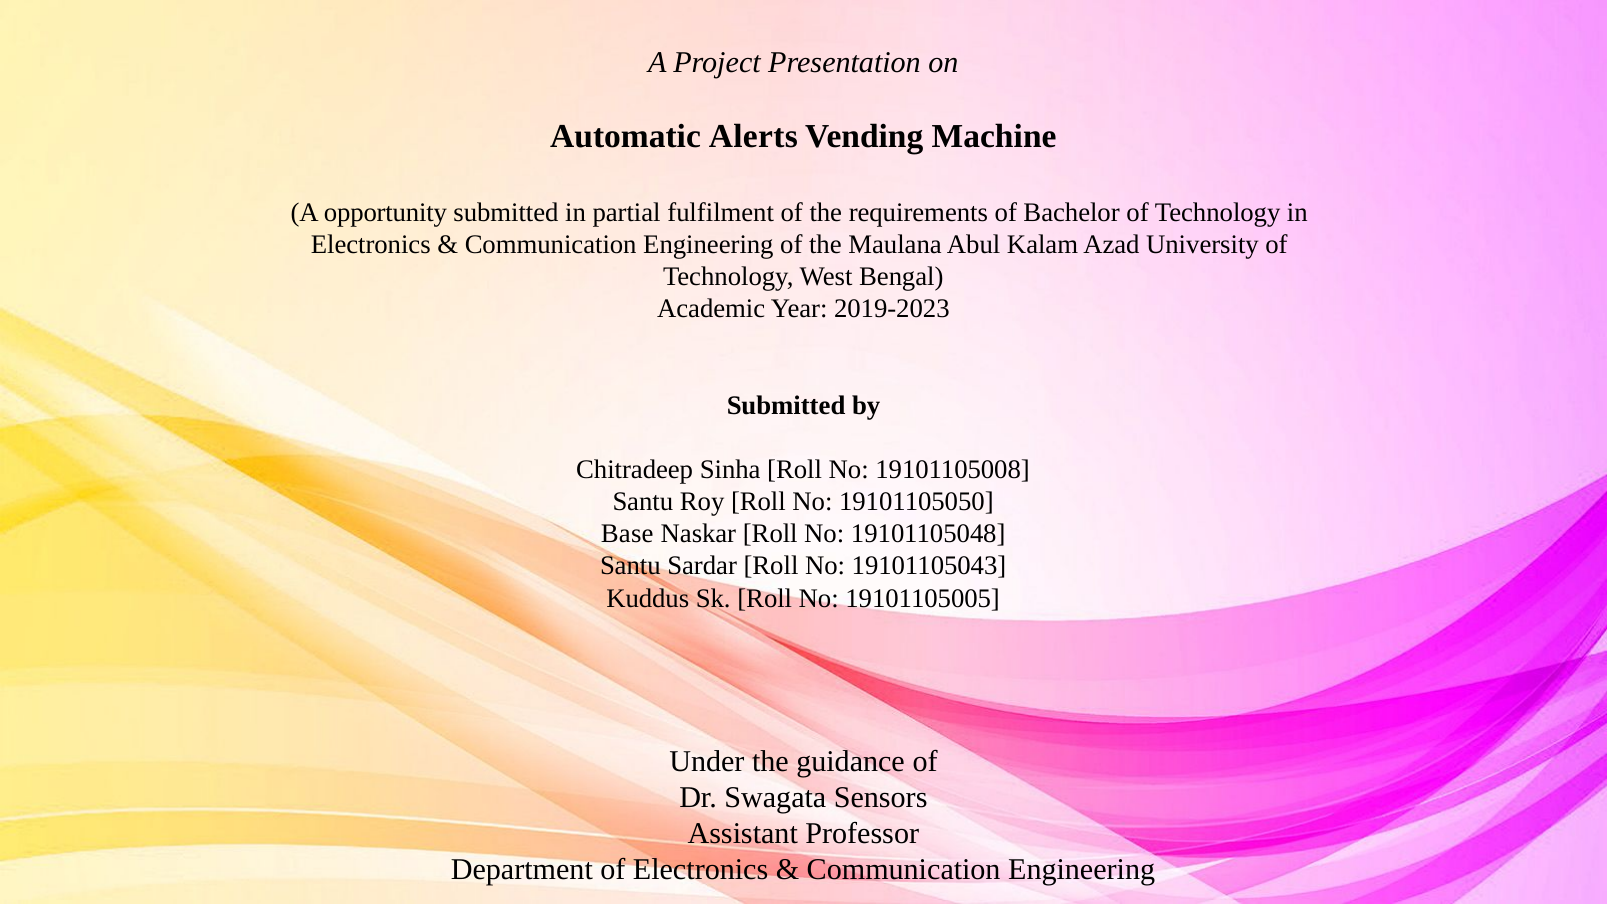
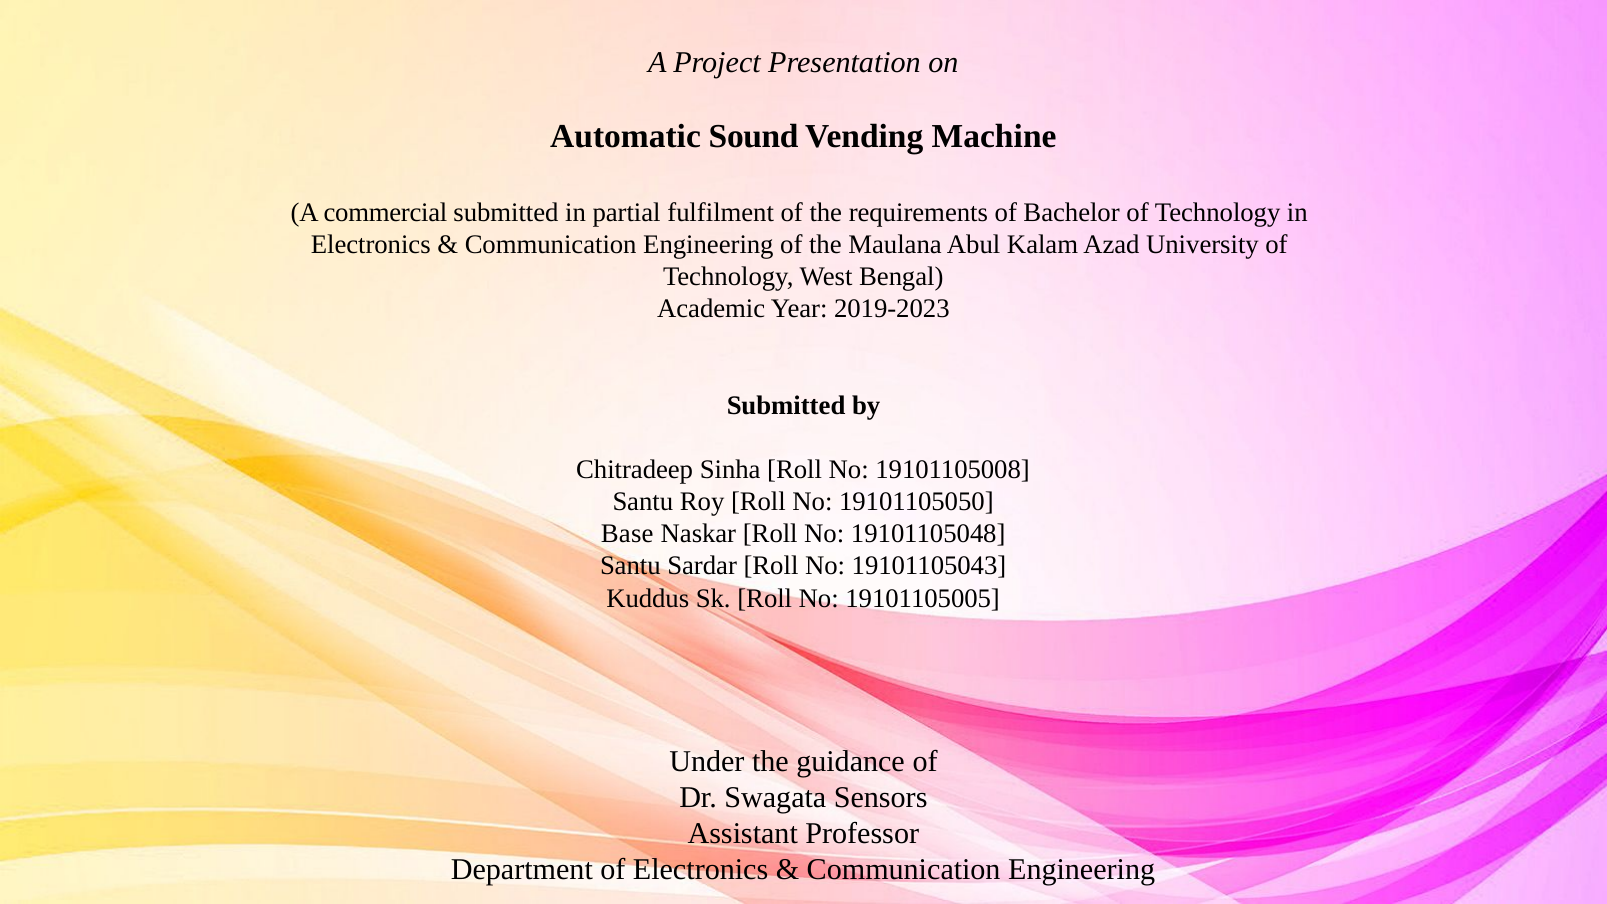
Alerts: Alerts -> Sound (754, 137)
opportunity: opportunity -> commercial (385, 213)
